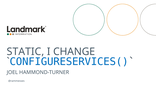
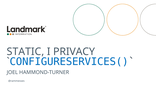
CHANGE: CHANGE -> PRIVACY (74, 52)
